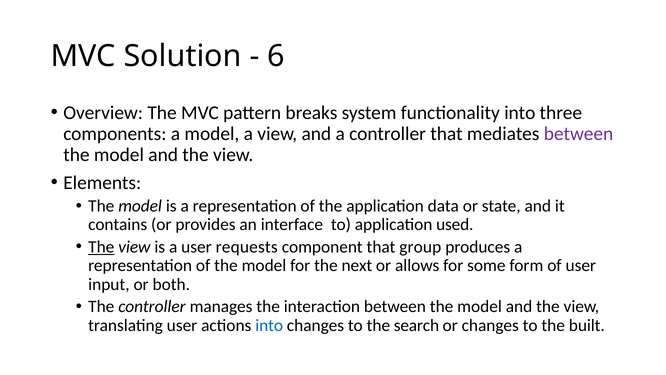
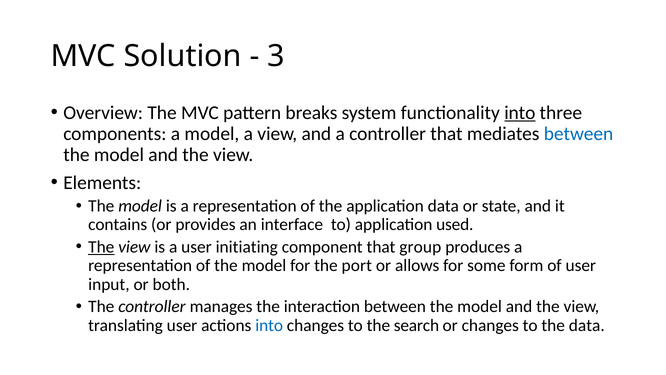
6: 6 -> 3 (276, 56)
into underline: none -> present (520, 113)
between colour: purple -> blue (579, 134)
requests: requests -> initiating (247, 247)
next: next -> port (357, 265)
the built: built -> data (587, 325)
